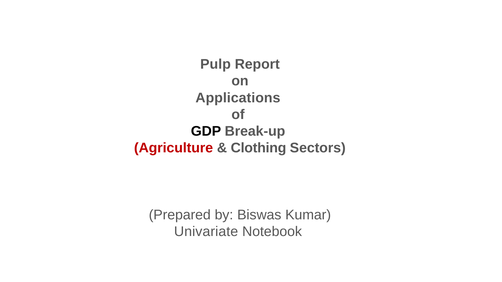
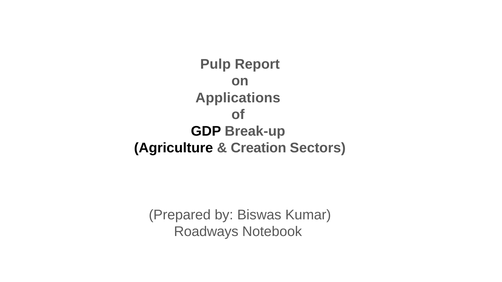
Agriculture colour: red -> black (174, 148)
Clothing: Clothing -> Creation (259, 148)
Univariate: Univariate -> Roadways (206, 232)
